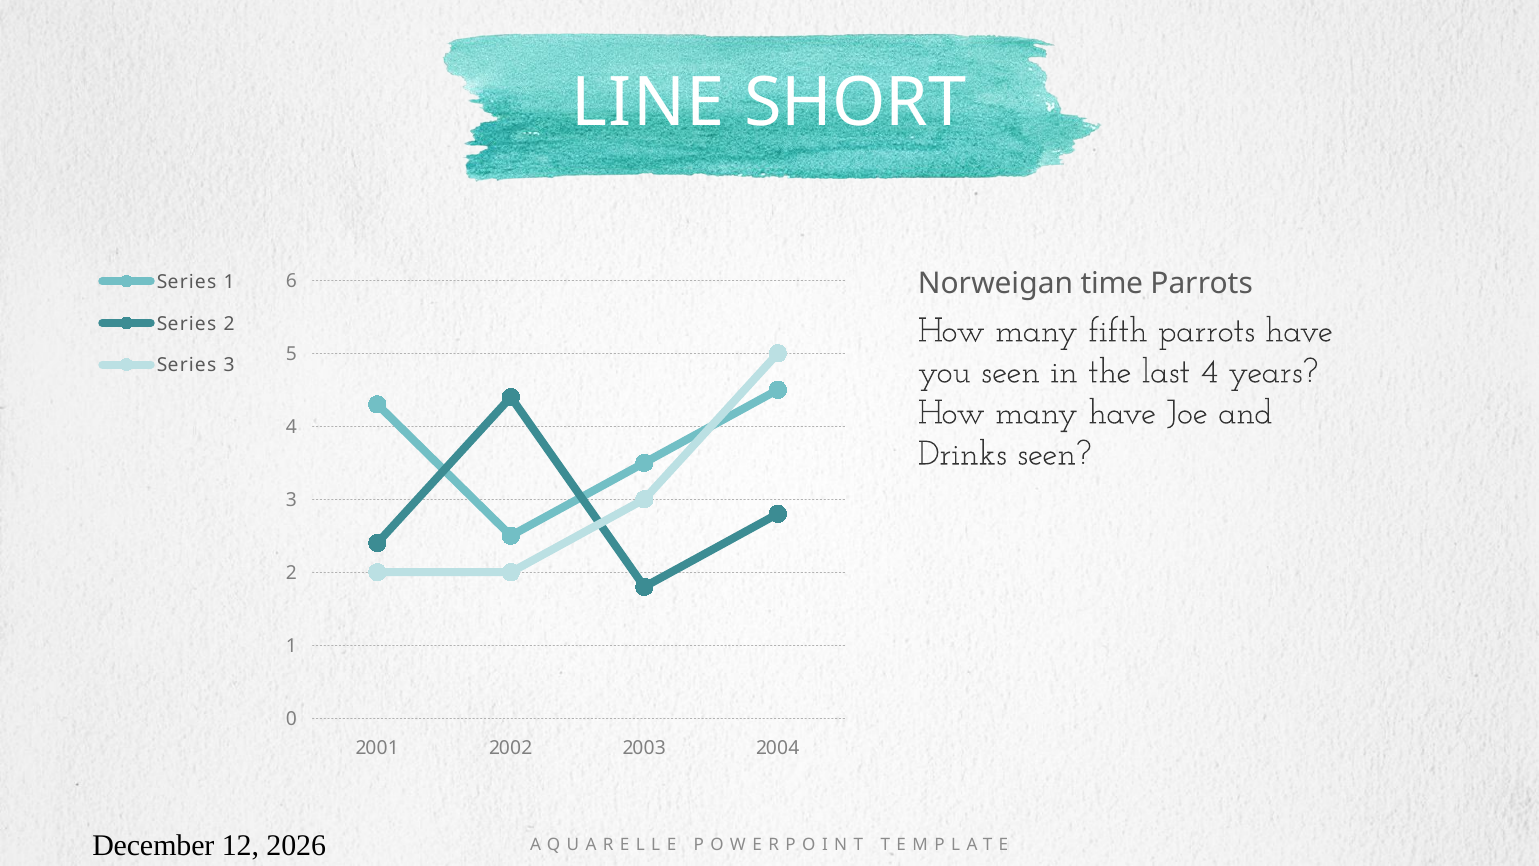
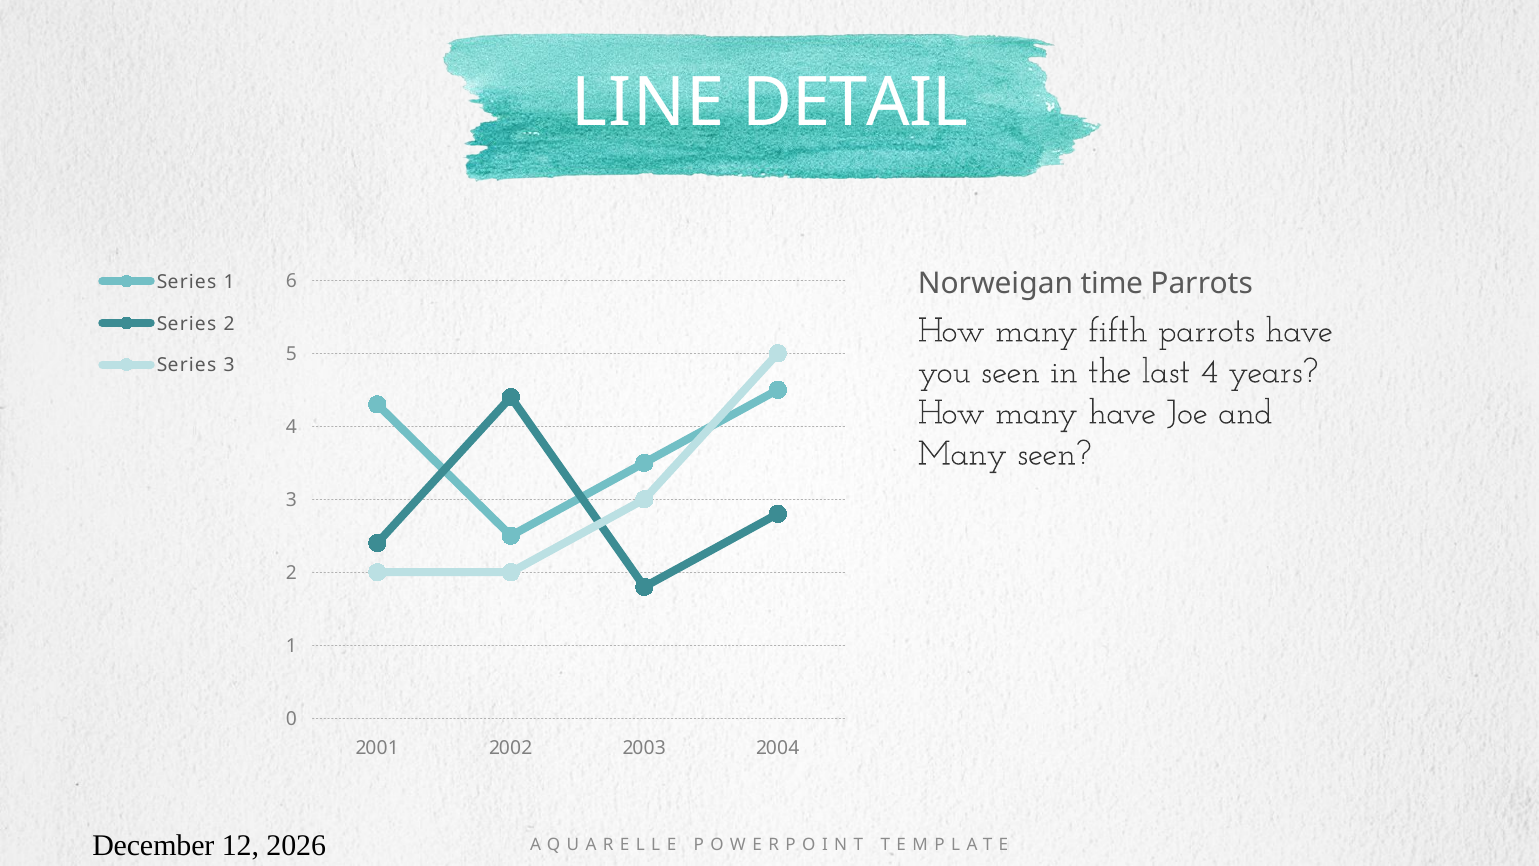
SHORT: SHORT -> DETAIL (856, 103)
Drinks: Drinks -> Many (963, 453)
